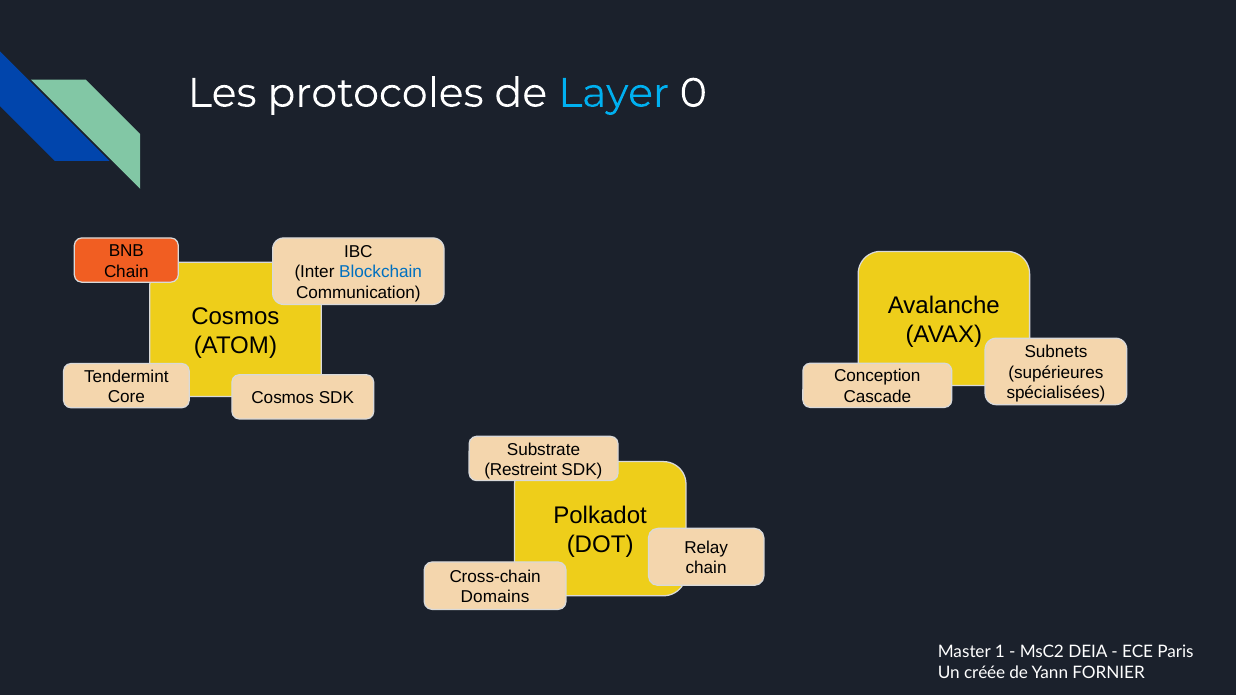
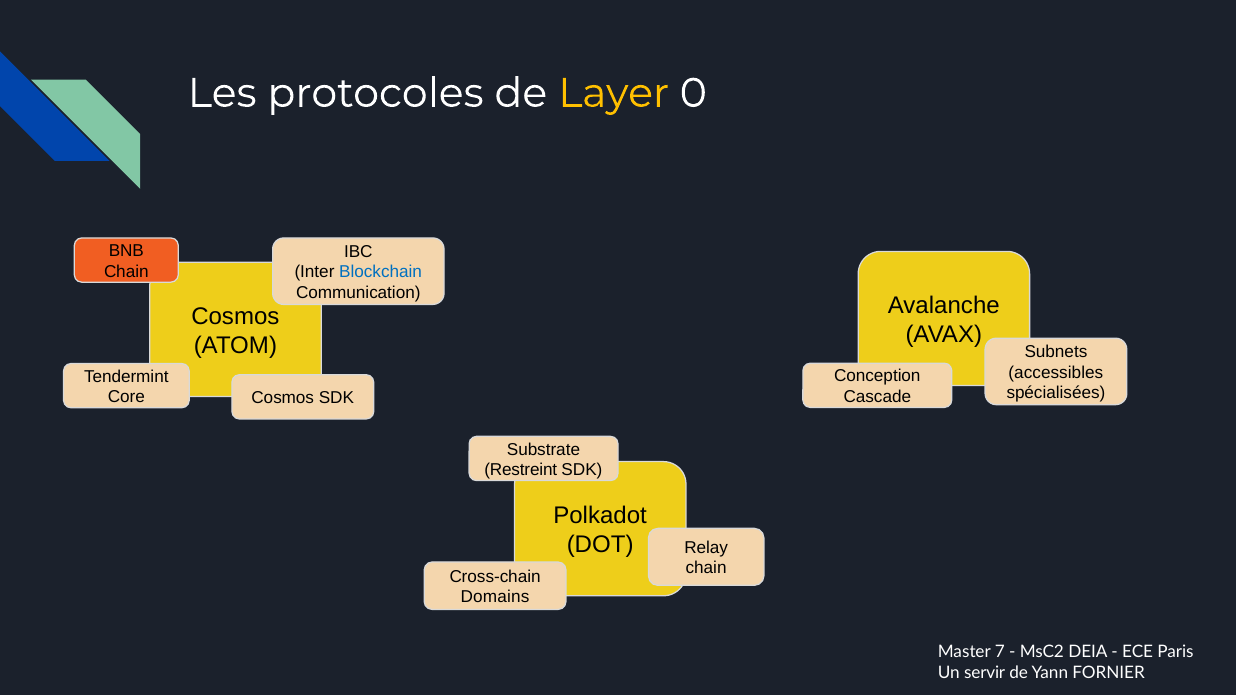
Layer colour: light blue -> yellow (614, 93)
supérieures: supérieures -> accessibles (1056, 373)
1: 1 -> 7 (1000, 652)
créée: créée -> servir (985, 673)
